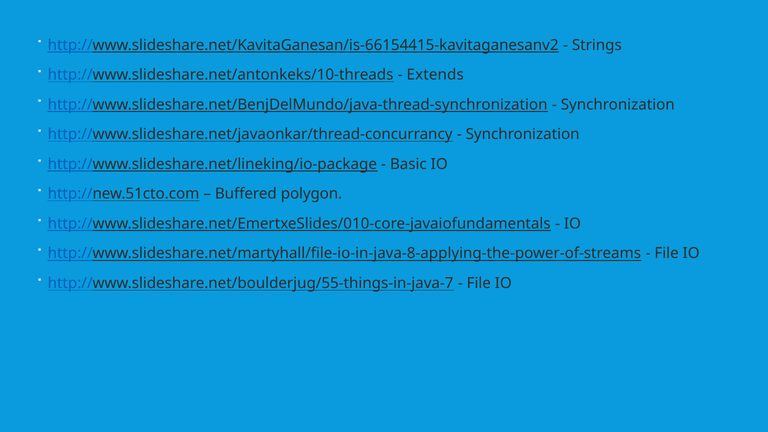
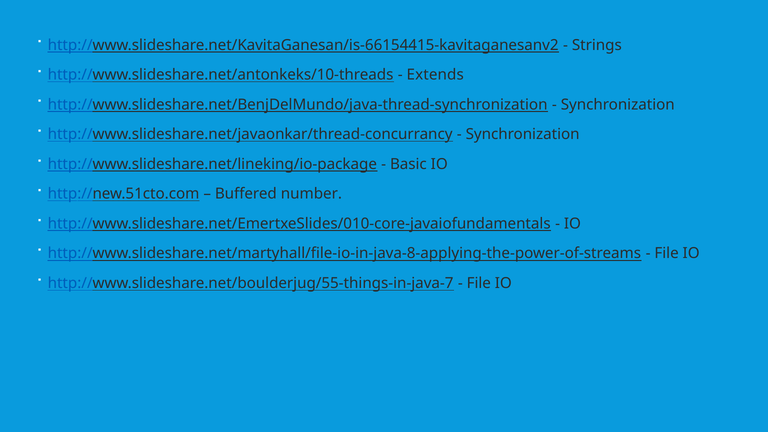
polygon: polygon -> number (311, 194)
